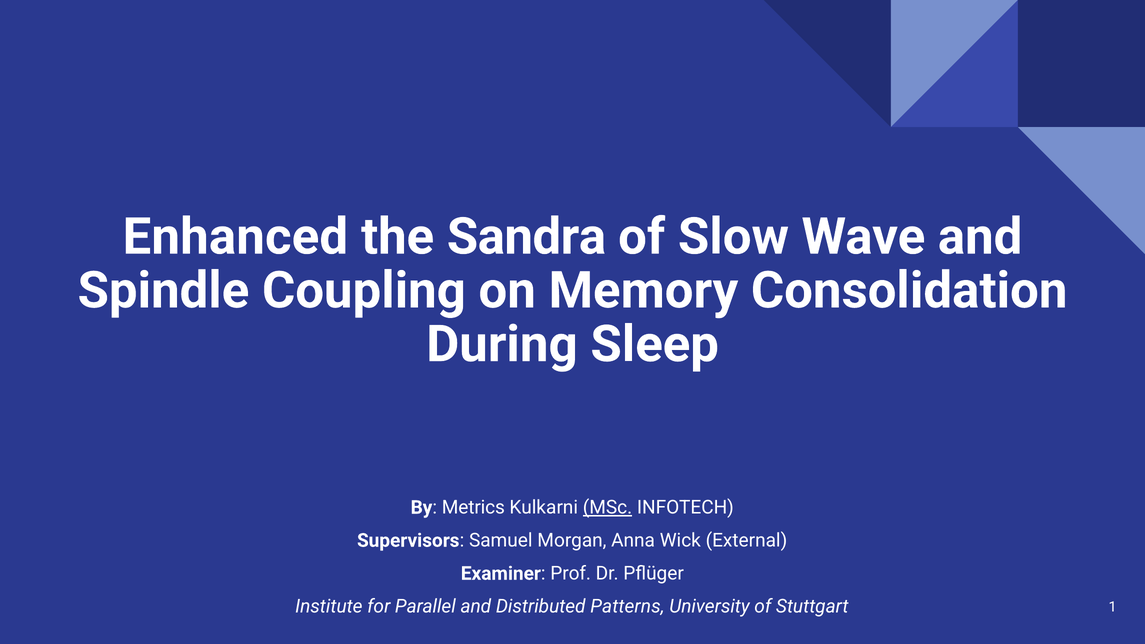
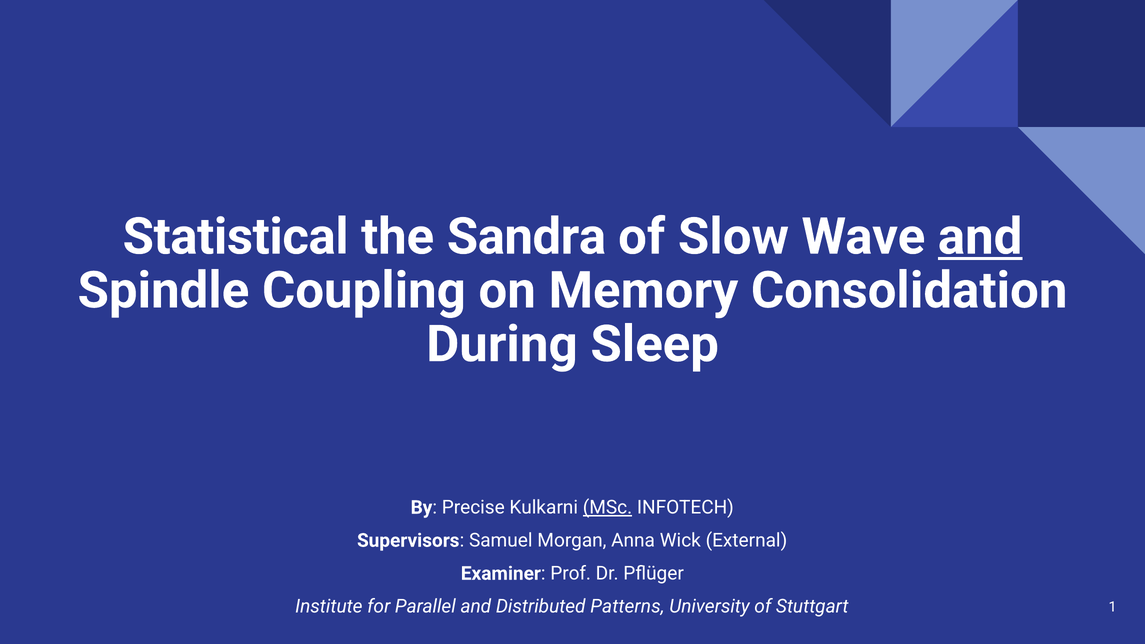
Enhanced: Enhanced -> Statistical (236, 237)
and underline: none -> present (980, 237)
Metrics: Metrics -> Precise (473, 508)
